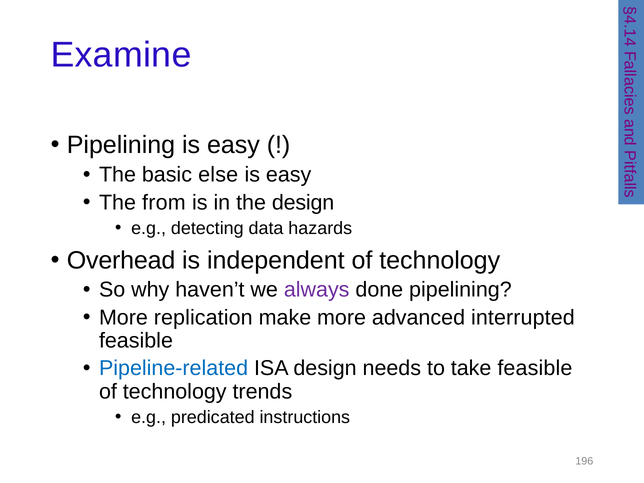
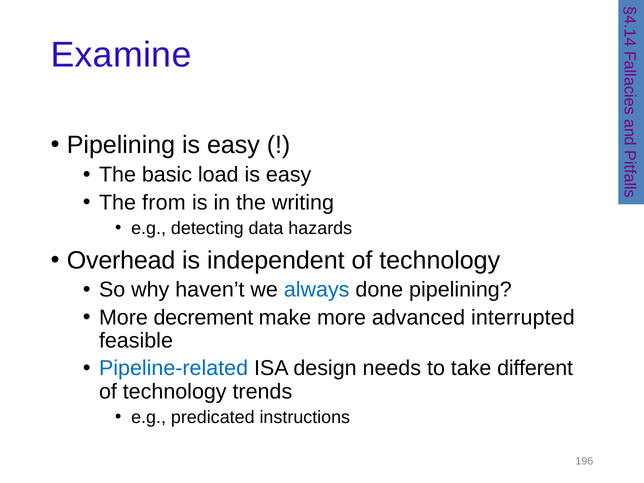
else: else -> load (218, 175)
the design: design -> writing (303, 202)
always colour: purple -> blue (317, 290)
replication: replication -> decrement (203, 317)
take feasible: feasible -> different (535, 368)
